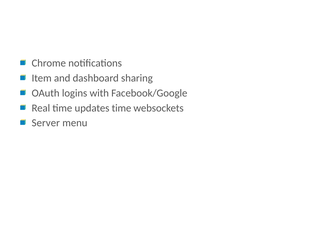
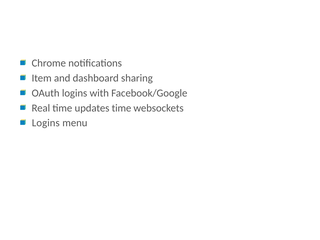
Server: Server -> Logins (46, 123)
